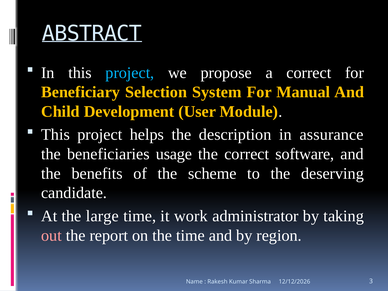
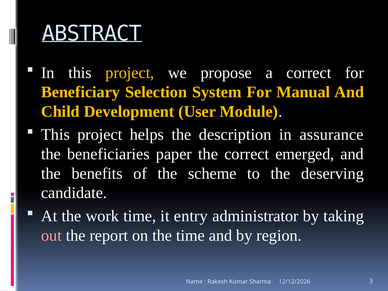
project colour: light blue -> yellow (130, 73)
usage: usage -> paper (174, 154)
software: software -> emerged (305, 154)
large: large -> work (102, 216)
work: work -> entry (191, 216)
